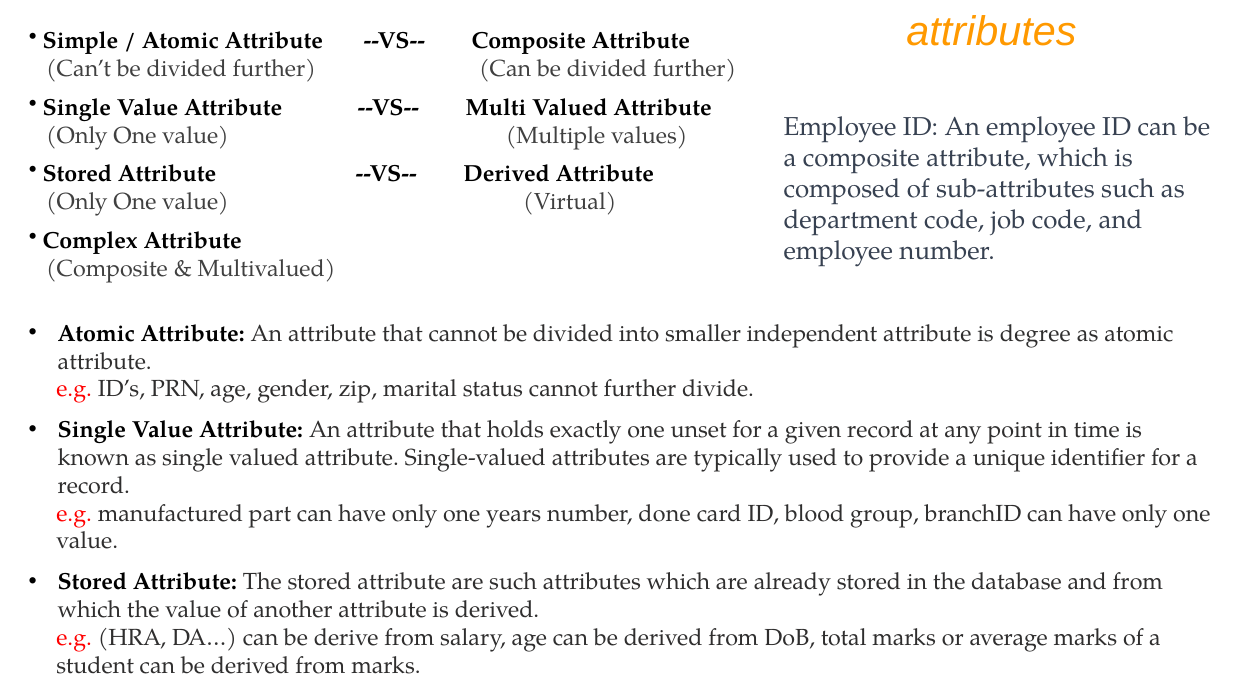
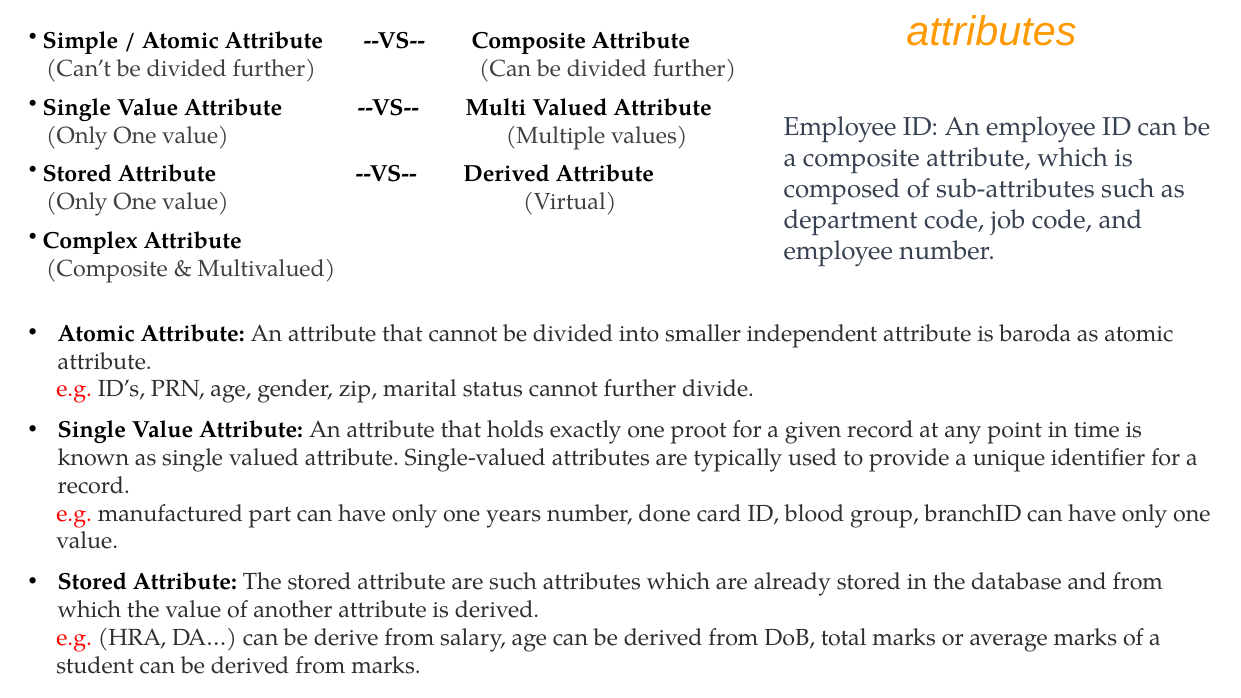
degree: degree -> baroda (1035, 334)
unset: unset -> proot (699, 430)
